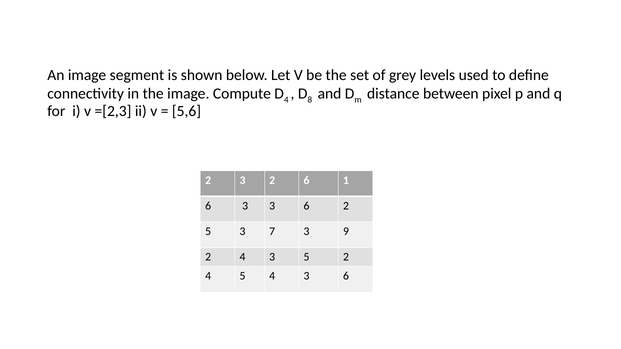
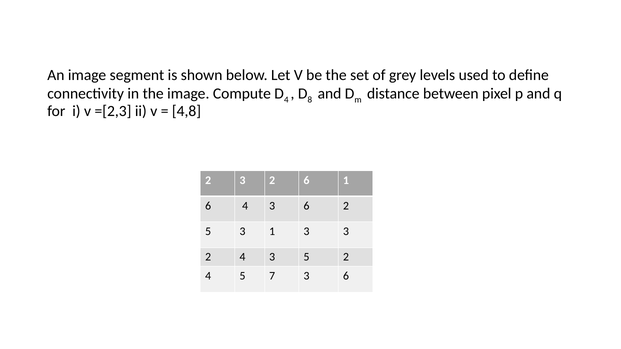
5,6: 5,6 -> 4,8 (187, 111)
6 3: 3 -> 4 (245, 206)
3 7: 7 -> 1 (272, 232)
3 9: 9 -> 3 (346, 232)
5 4: 4 -> 7 (272, 276)
